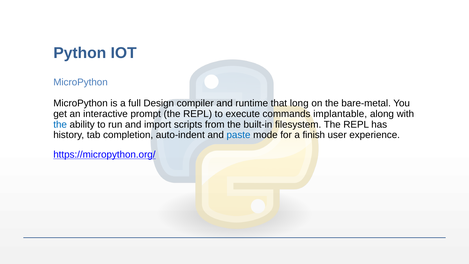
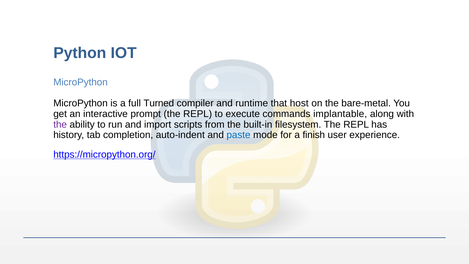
Design: Design -> Turned (159, 103)
long: long -> host (299, 103)
the colour: blue -> purple (60, 124)
